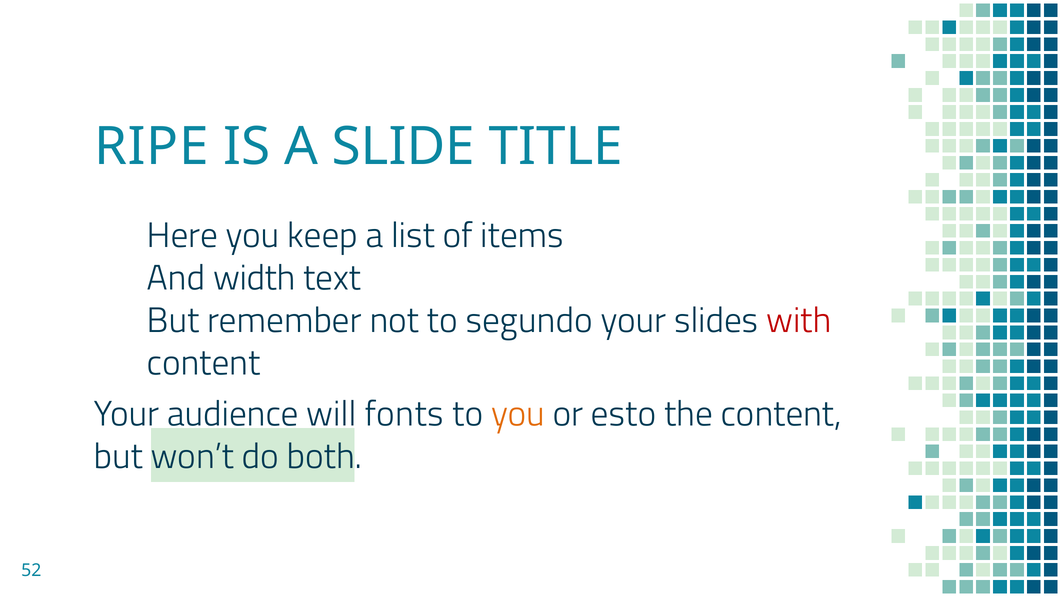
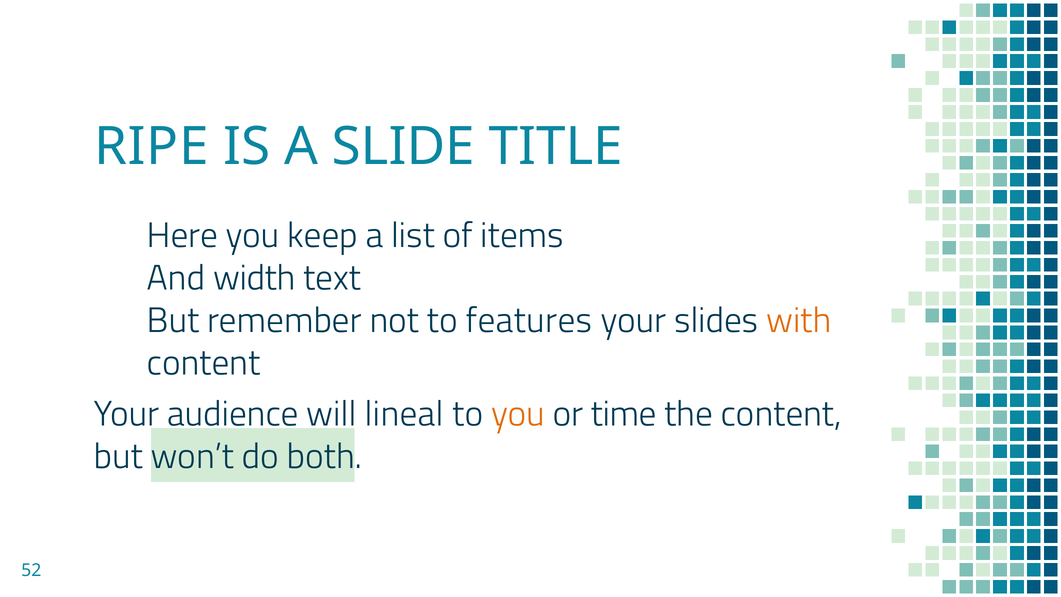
segundo: segundo -> features (529, 320)
with colour: red -> orange (799, 320)
fonts: fonts -> lineal (404, 414)
esto: esto -> time (624, 414)
